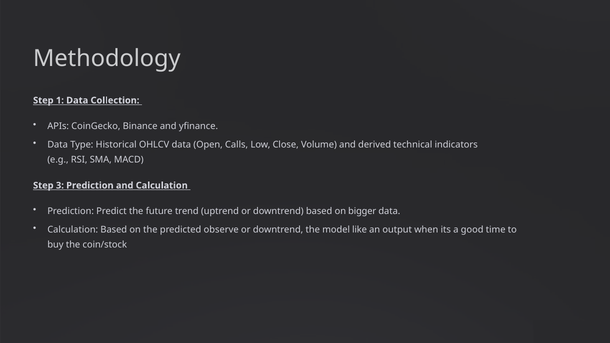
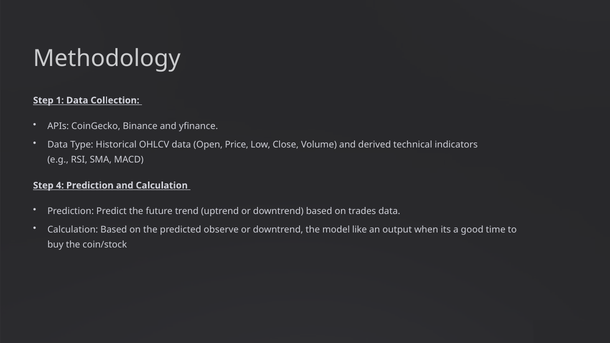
Calls: Calls -> Price (237, 145)
3: 3 -> 4 (60, 186)
bigger: bigger -> trades (362, 211)
